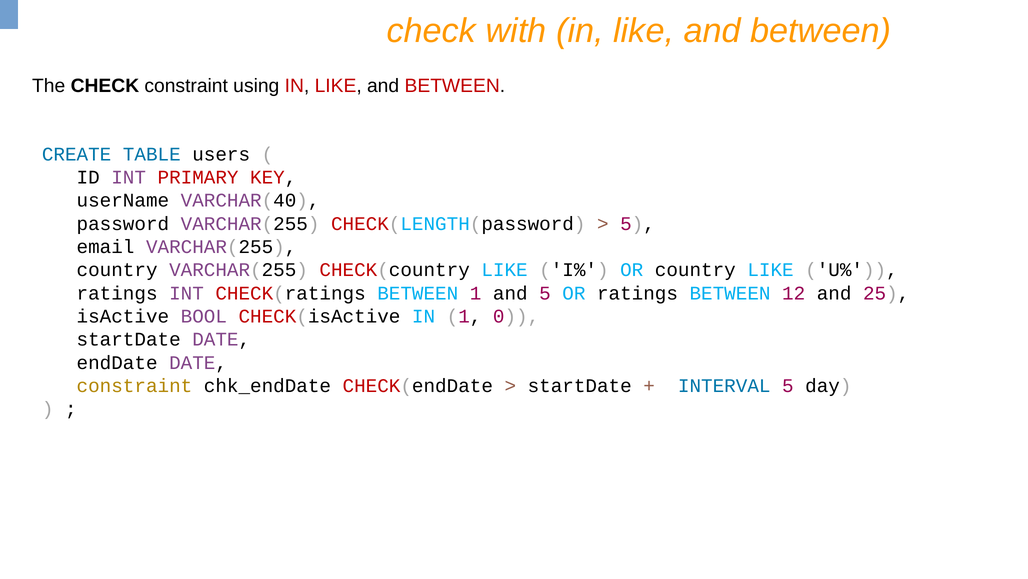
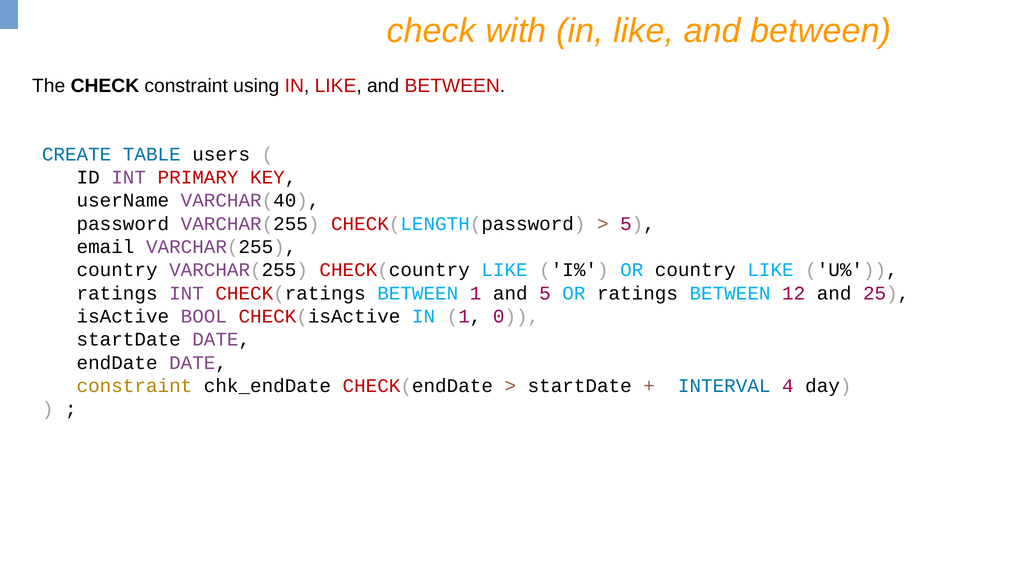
INTERVAL 5: 5 -> 4 (788, 385)
